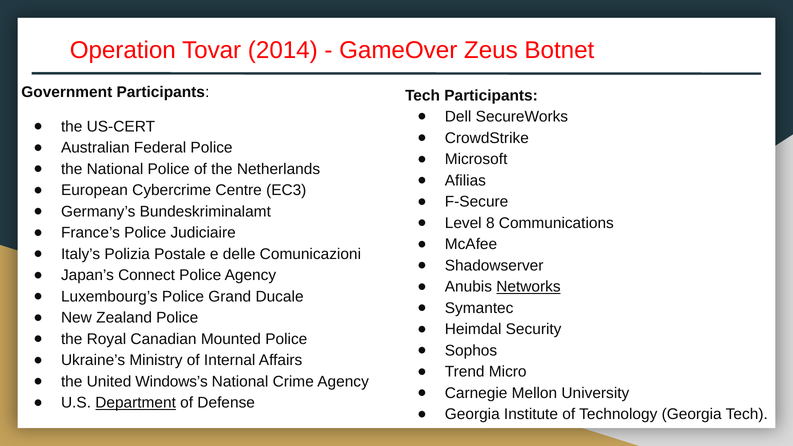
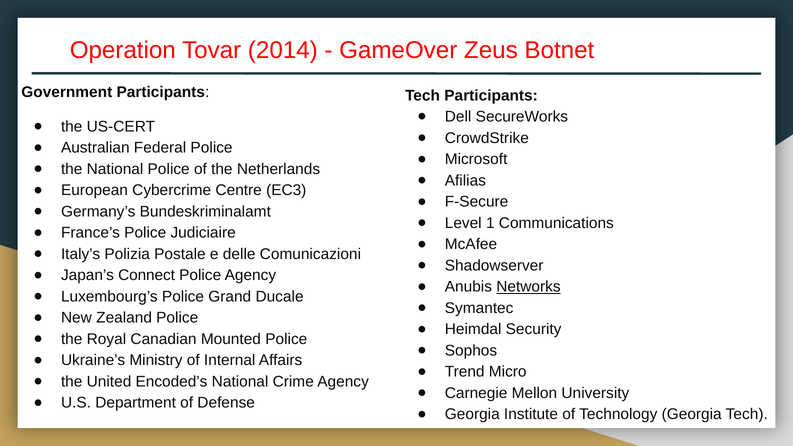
8: 8 -> 1 (490, 223)
Windows’s: Windows’s -> Encoded’s (172, 382)
Department underline: present -> none (136, 403)
